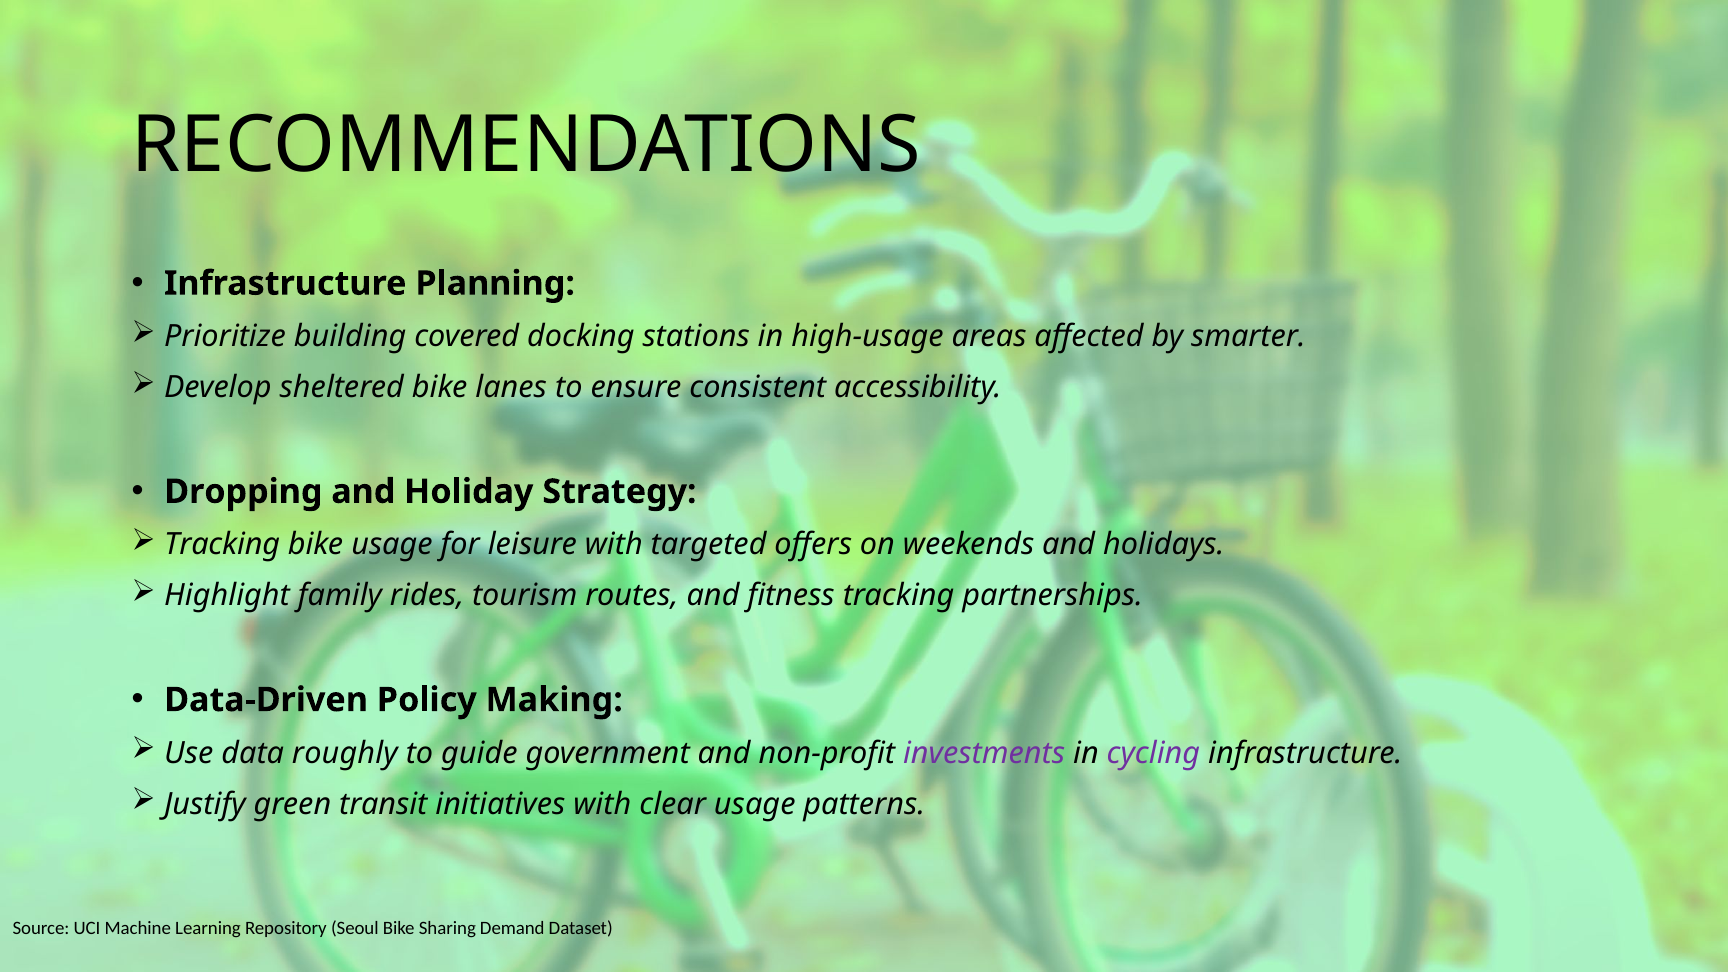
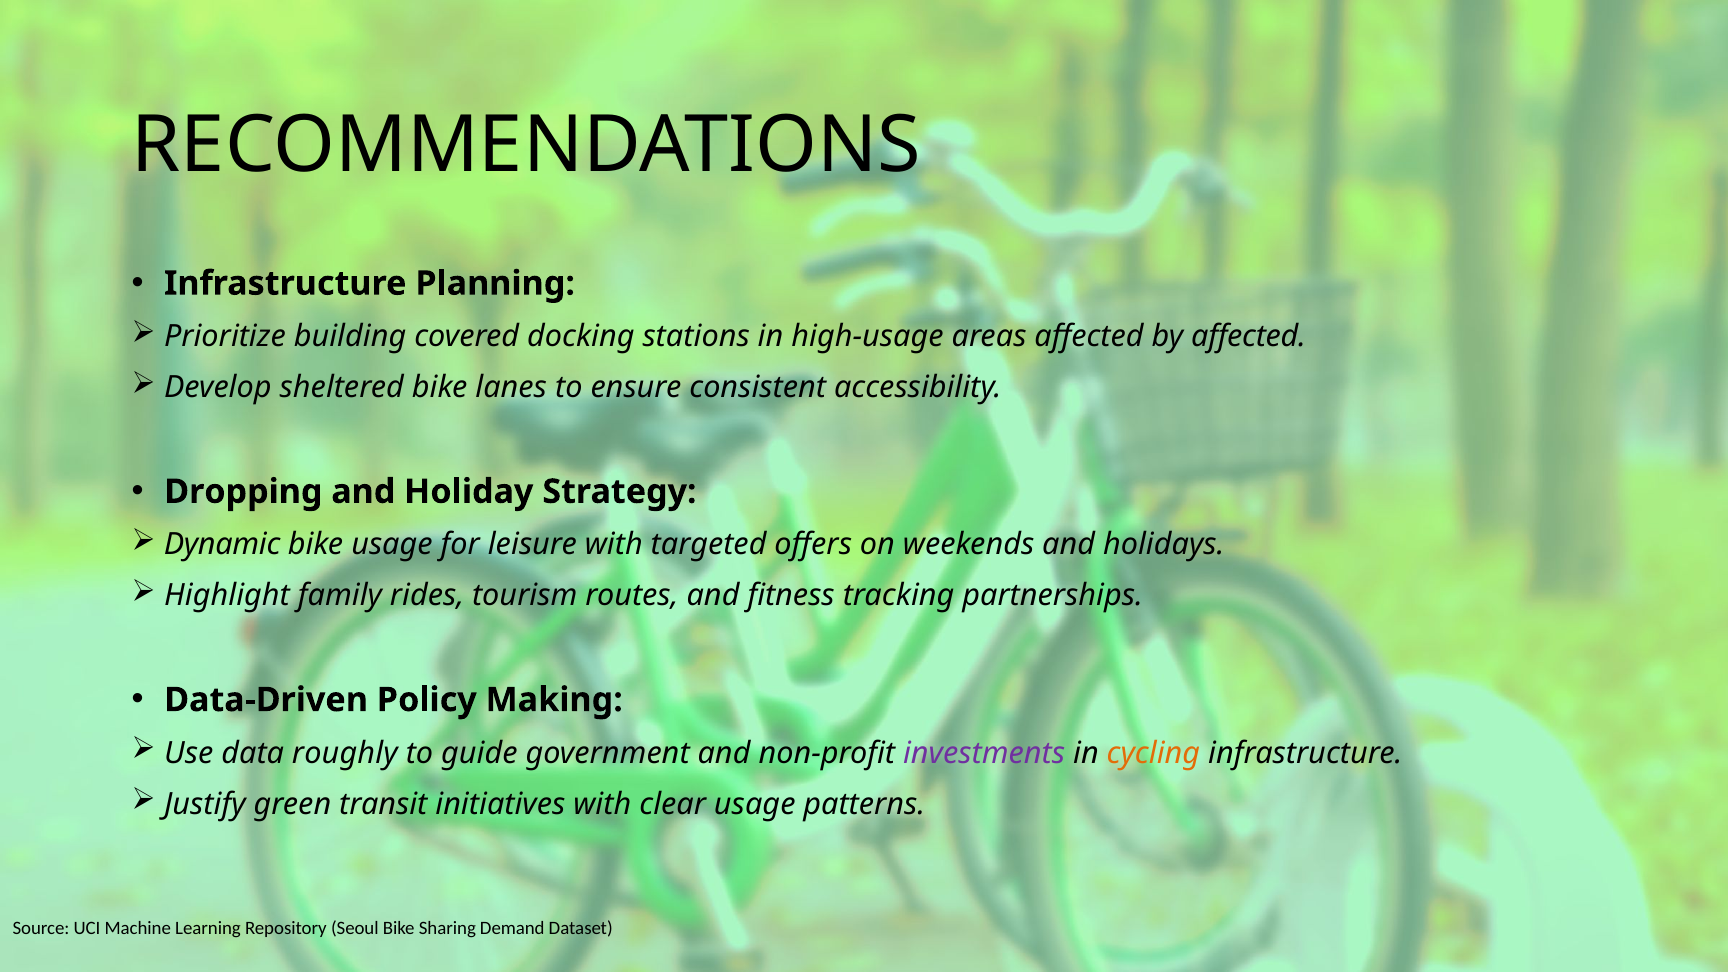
by smarter: smarter -> affected (1249, 336)
Tracking: Tracking -> Dynamic (222, 545)
cycling colour: purple -> orange (1153, 753)
